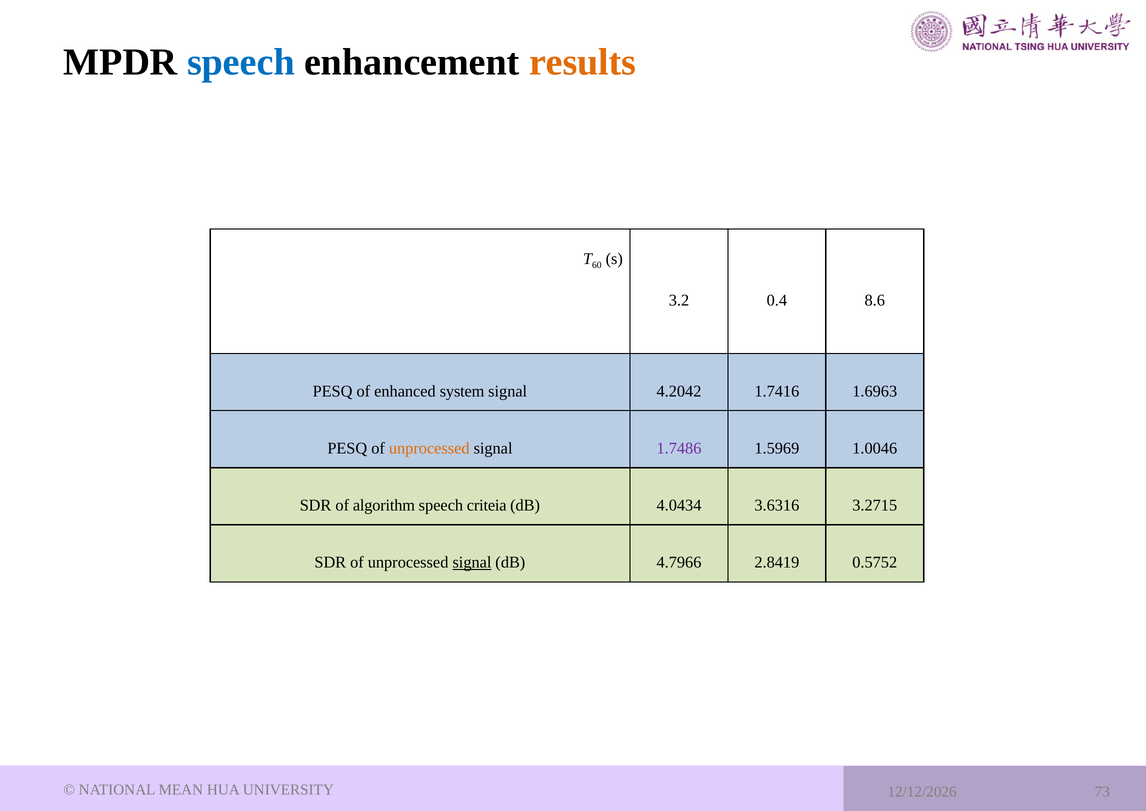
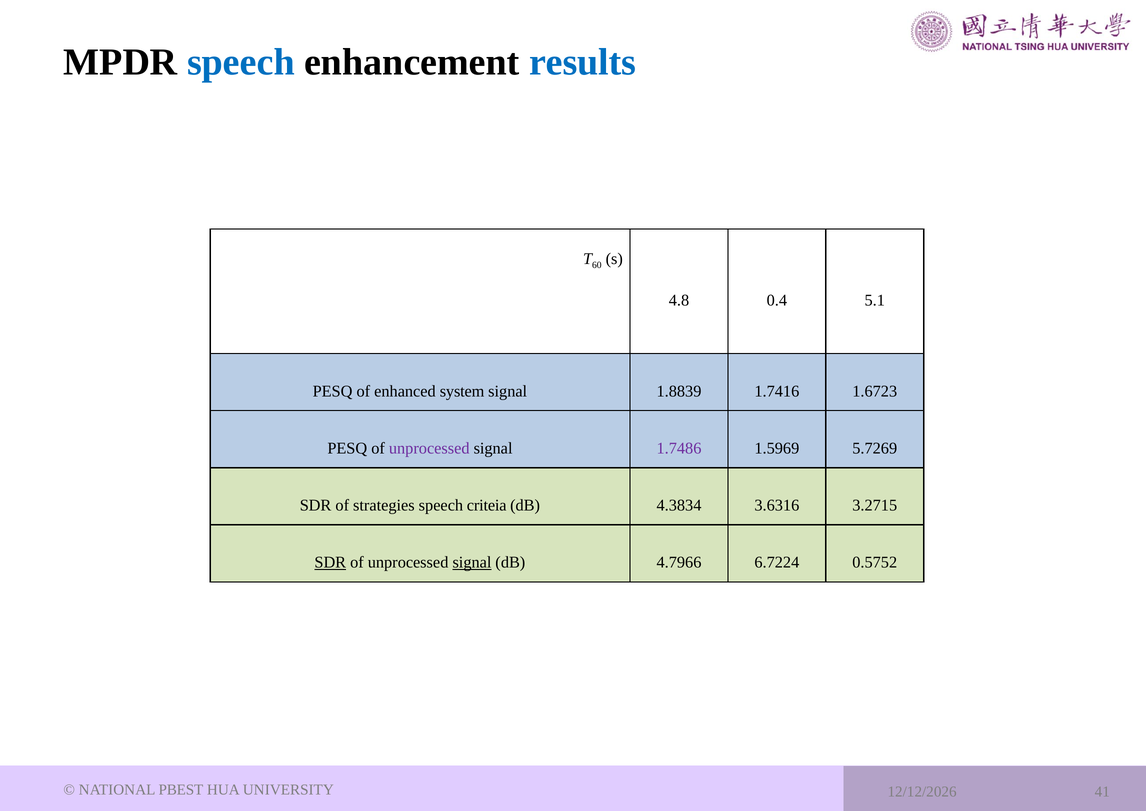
results colour: orange -> blue (583, 62)
3.2: 3.2 -> 4.8 (679, 300)
8.6: 8.6 -> 5.1 (875, 300)
4.2042: 4.2042 -> 1.8839 (679, 391)
1.6963: 1.6963 -> 1.6723 (875, 391)
unprocessed colour: orange -> purple (429, 448)
1.0046: 1.0046 -> 5.7269 (875, 448)
algorithm: algorithm -> strategies (384, 505)
4.0434: 4.0434 -> 4.3834 (679, 505)
SDR underline: none -> present (330, 562)
2.8419: 2.8419 -> 6.7224 (777, 562)
MEAN: MEAN -> PBEST (181, 789)
73: 73 -> 41 (1102, 791)
